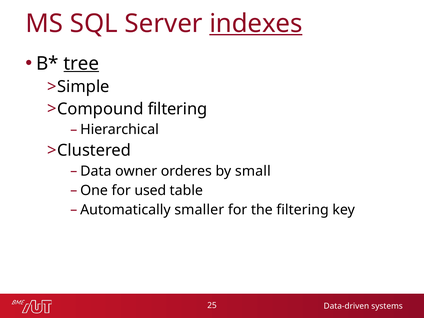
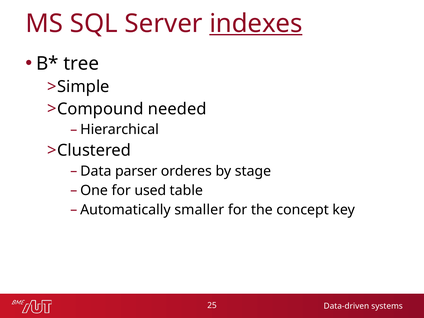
tree underline: present -> none (81, 63)
filtering: filtering -> needed (177, 109)
owner: owner -> parser (136, 171)
small: small -> stage (253, 171)
the filtering: filtering -> concept (303, 210)
